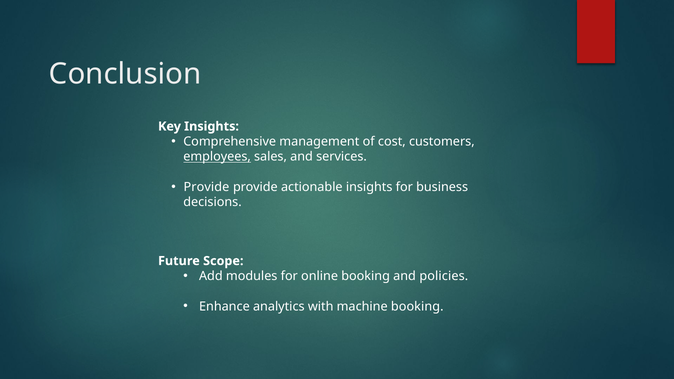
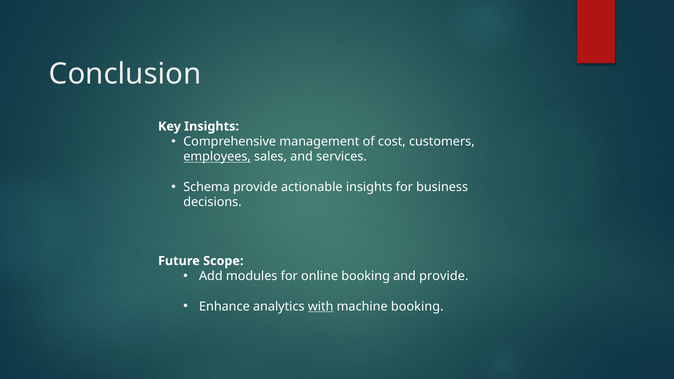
Provide: Provide -> Schema (207, 187)
and policies: policies -> provide (444, 276)
with underline: none -> present (321, 307)
